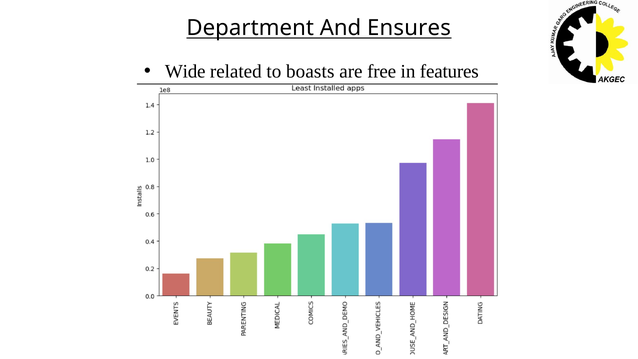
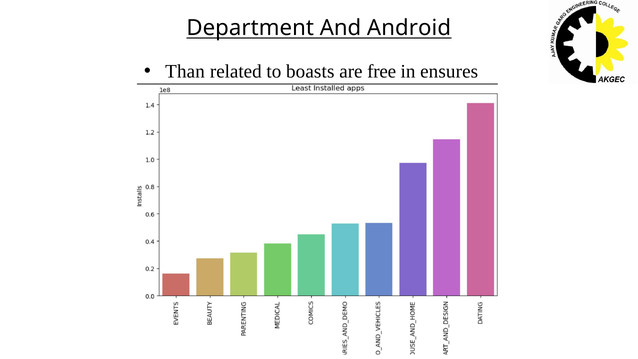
Ensures: Ensures -> Android (409, 28)
Wide: Wide -> Than (185, 72)
features: features -> ensures (449, 72)
